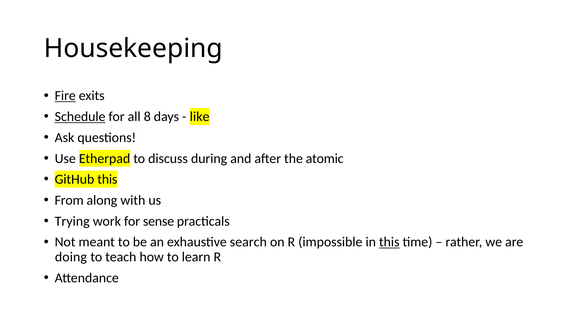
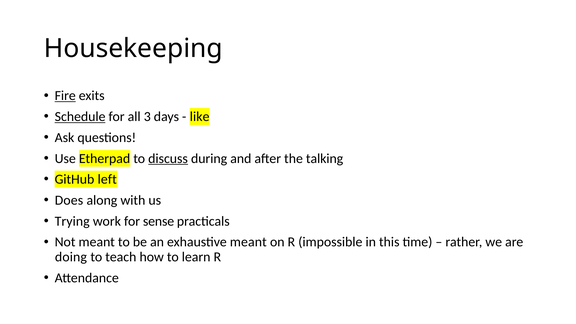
8: 8 -> 3 (147, 117)
discuss underline: none -> present (168, 158)
atomic: atomic -> talking (325, 158)
GitHub this: this -> left (107, 179)
From: From -> Does (69, 200)
exhaustive search: search -> meant (248, 242)
this underline: present -> none (389, 242)
